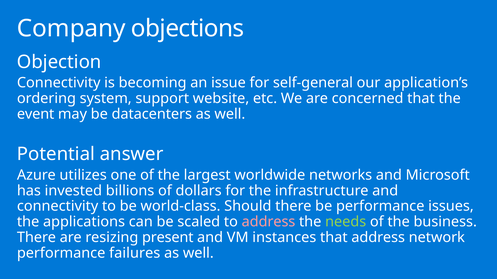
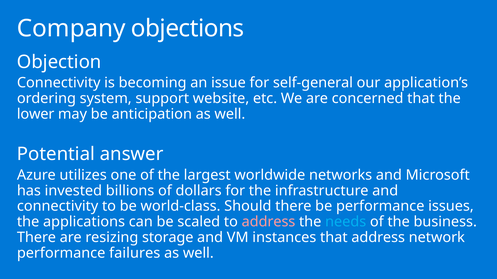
event: event -> lower (36, 114)
datacenters: datacenters -> anticipation (152, 114)
needs colour: light green -> light blue (346, 222)
present: present -> storage (168, 238)
